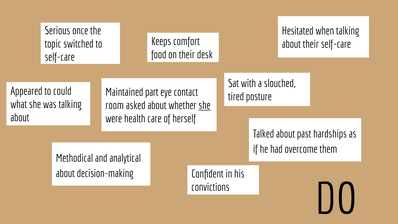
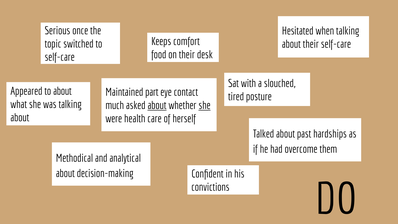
to could: could -> about (62, 91)
room: room -> much (115, 105)
about underline: none -> present (157, 105)
